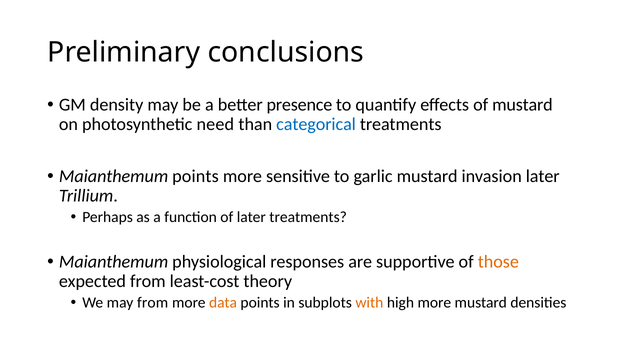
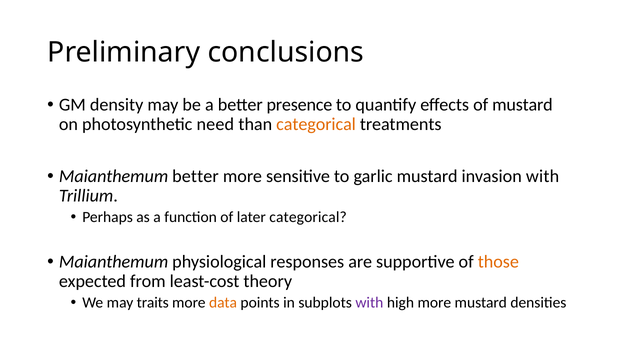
categorical colour: blue -> orange (316, 124)
Maianthemum points: points -> better (195, 176)
invasion later: later -> with (543, 176)
later treatments: treatments -> categorical (308, 217)
may from: from -> traits (153, 303)
with colour: orange -> purple (369, 303)
